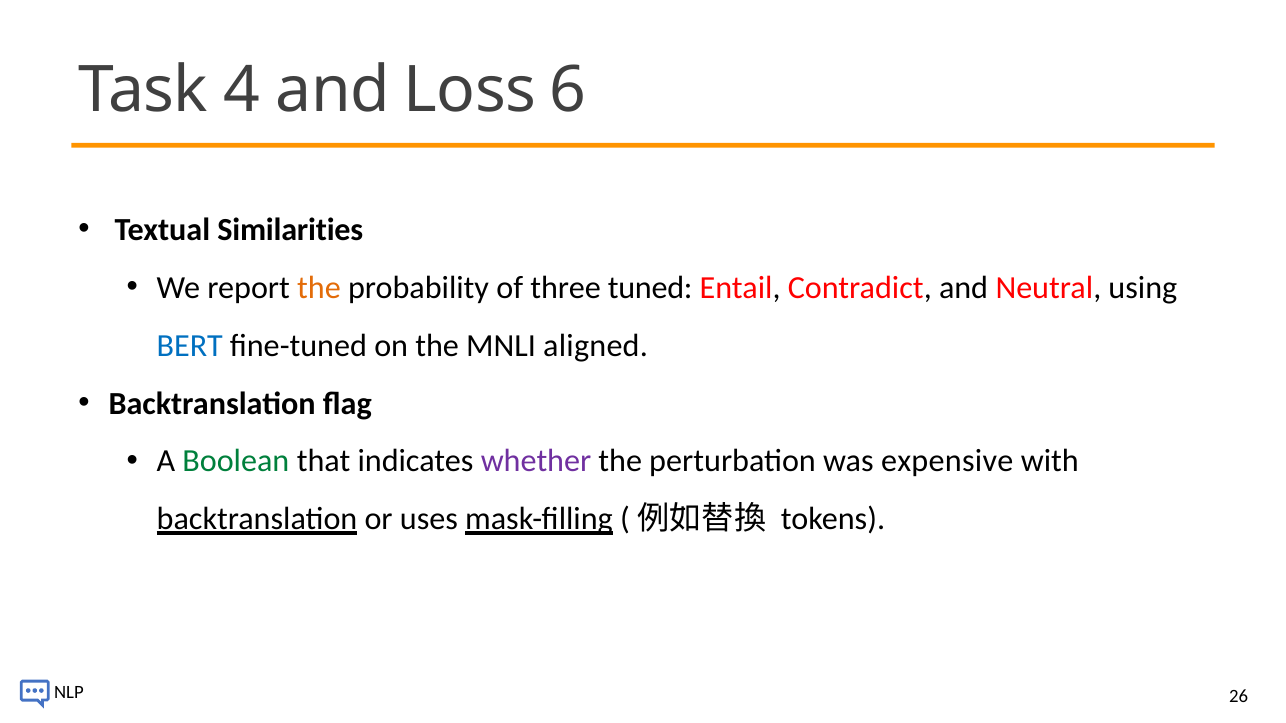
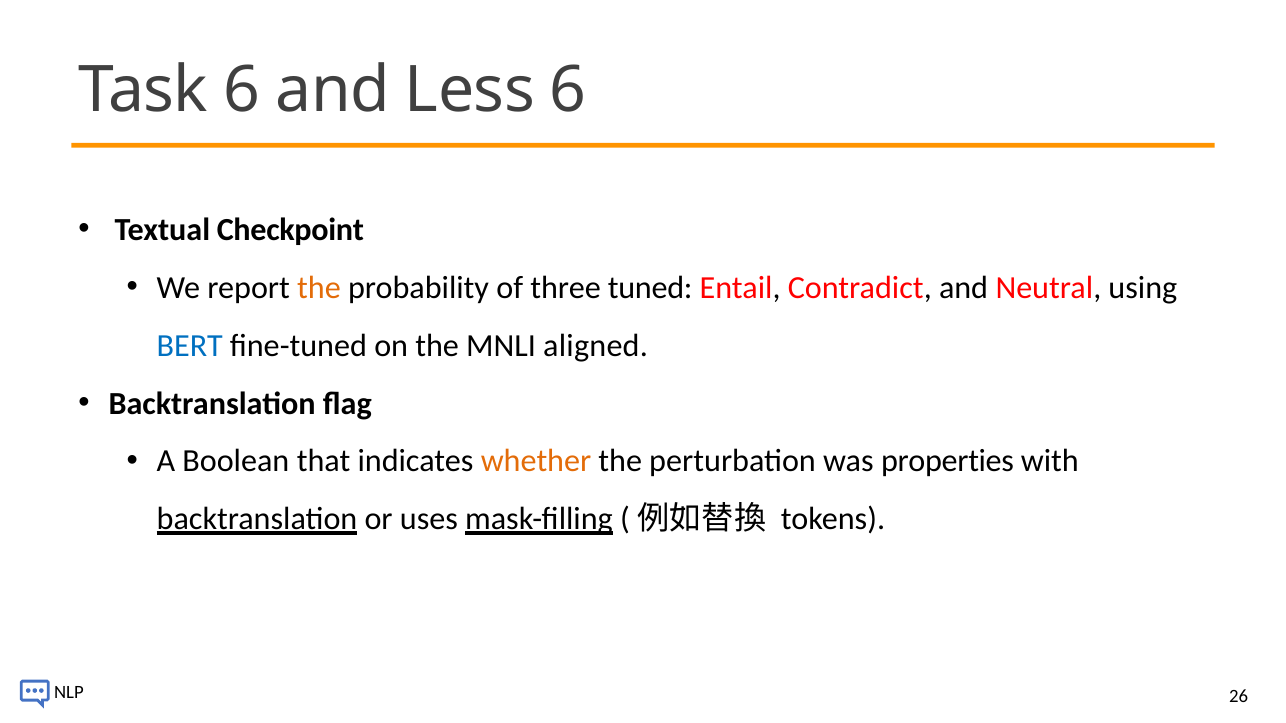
Task 4: 4 -> 6 (242, 90)
Loss: Loss -> Less (470, 90)
Similarities: Similarities -> Checkpoint (290, 230)
Boolean colour: green -> black (236, 462)
whether colour: purple -> orange (536, 462)
expensive: expensive -> properties (948, 462)
